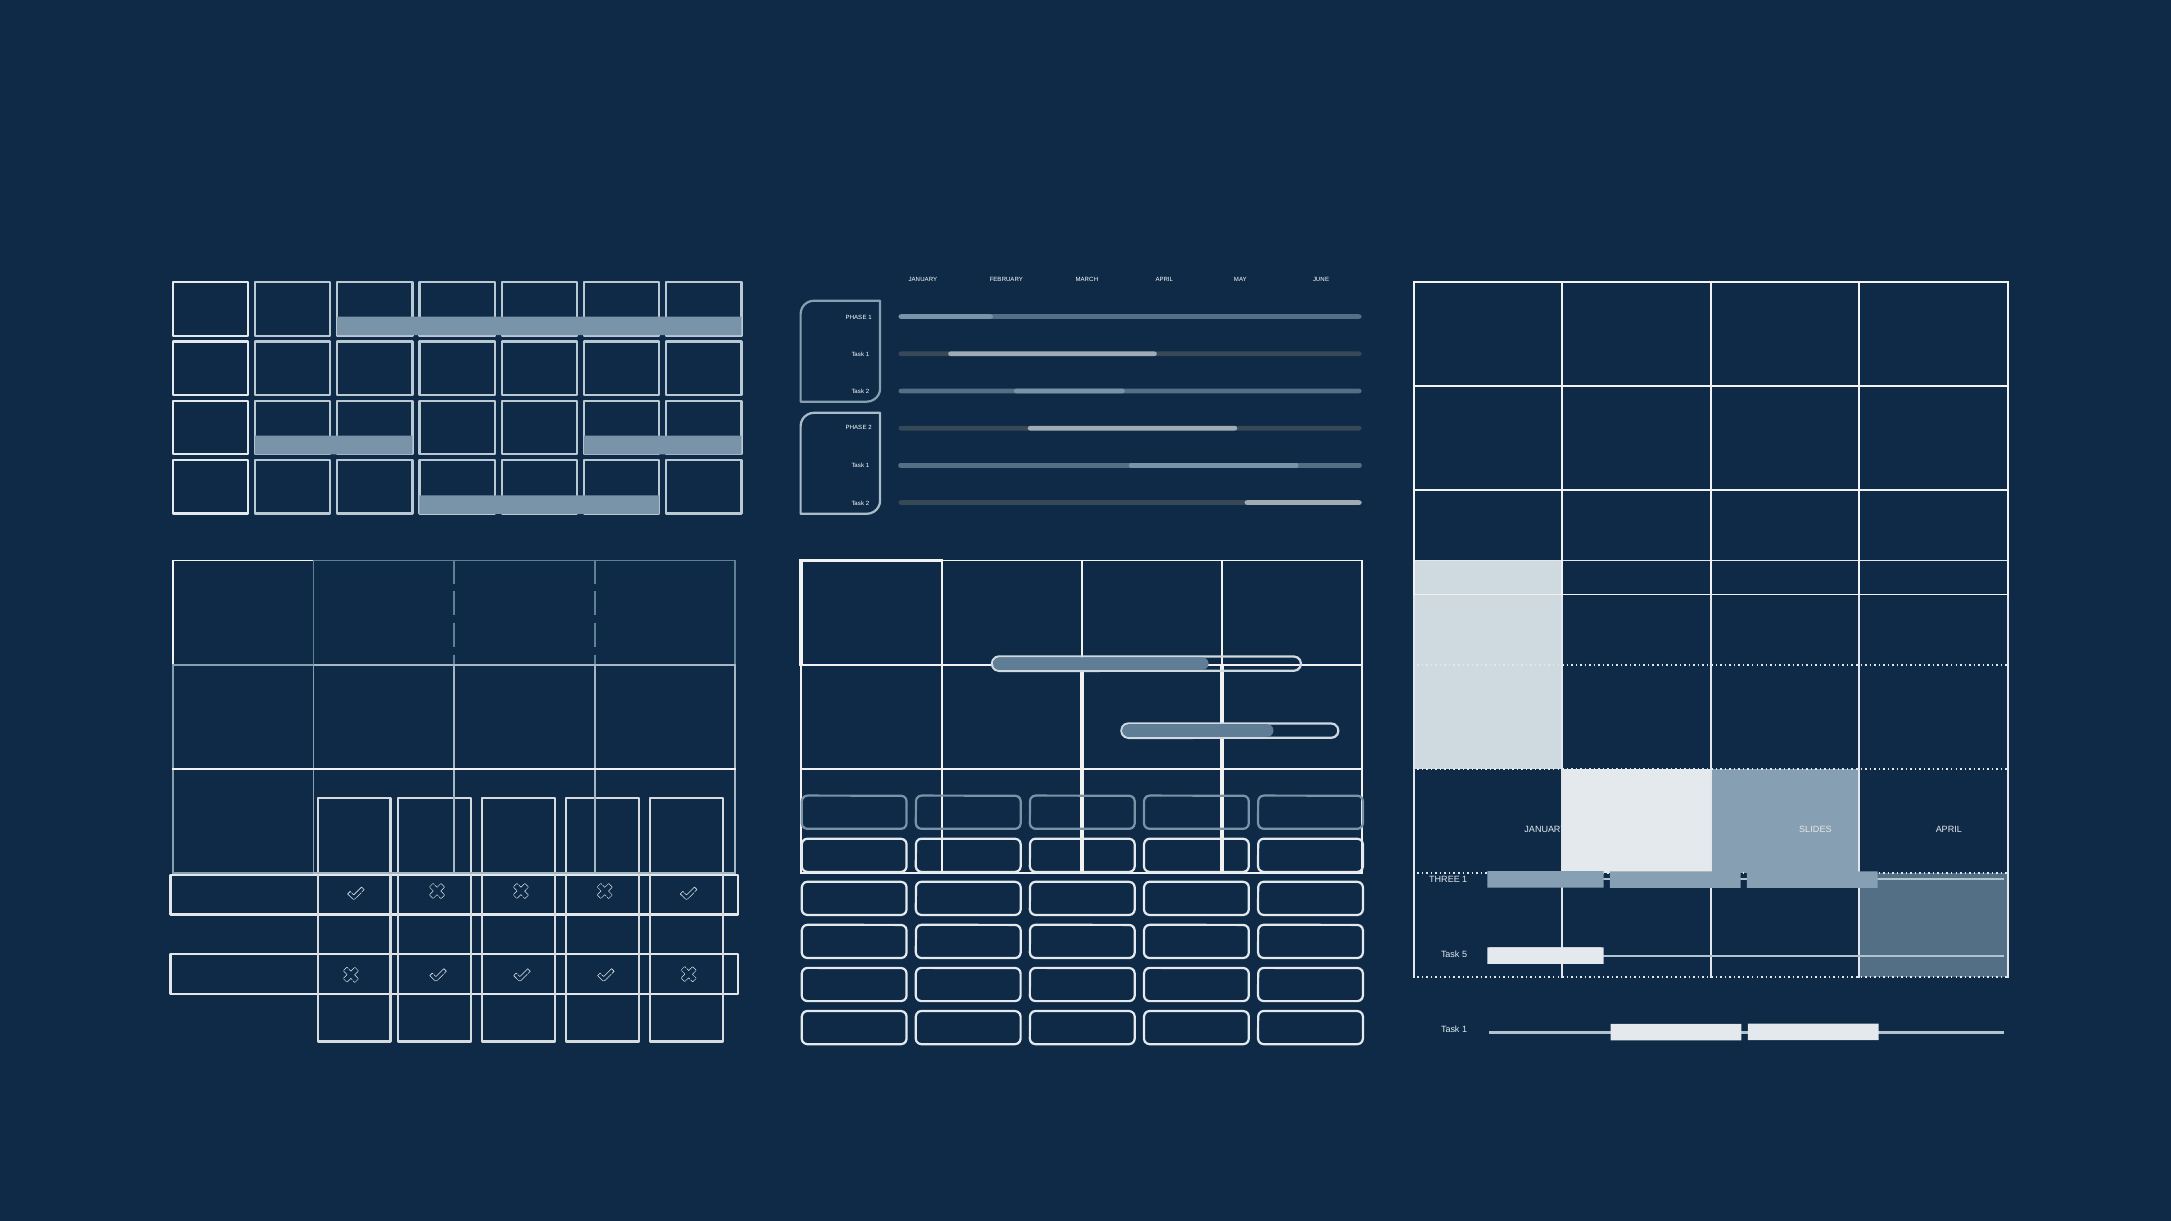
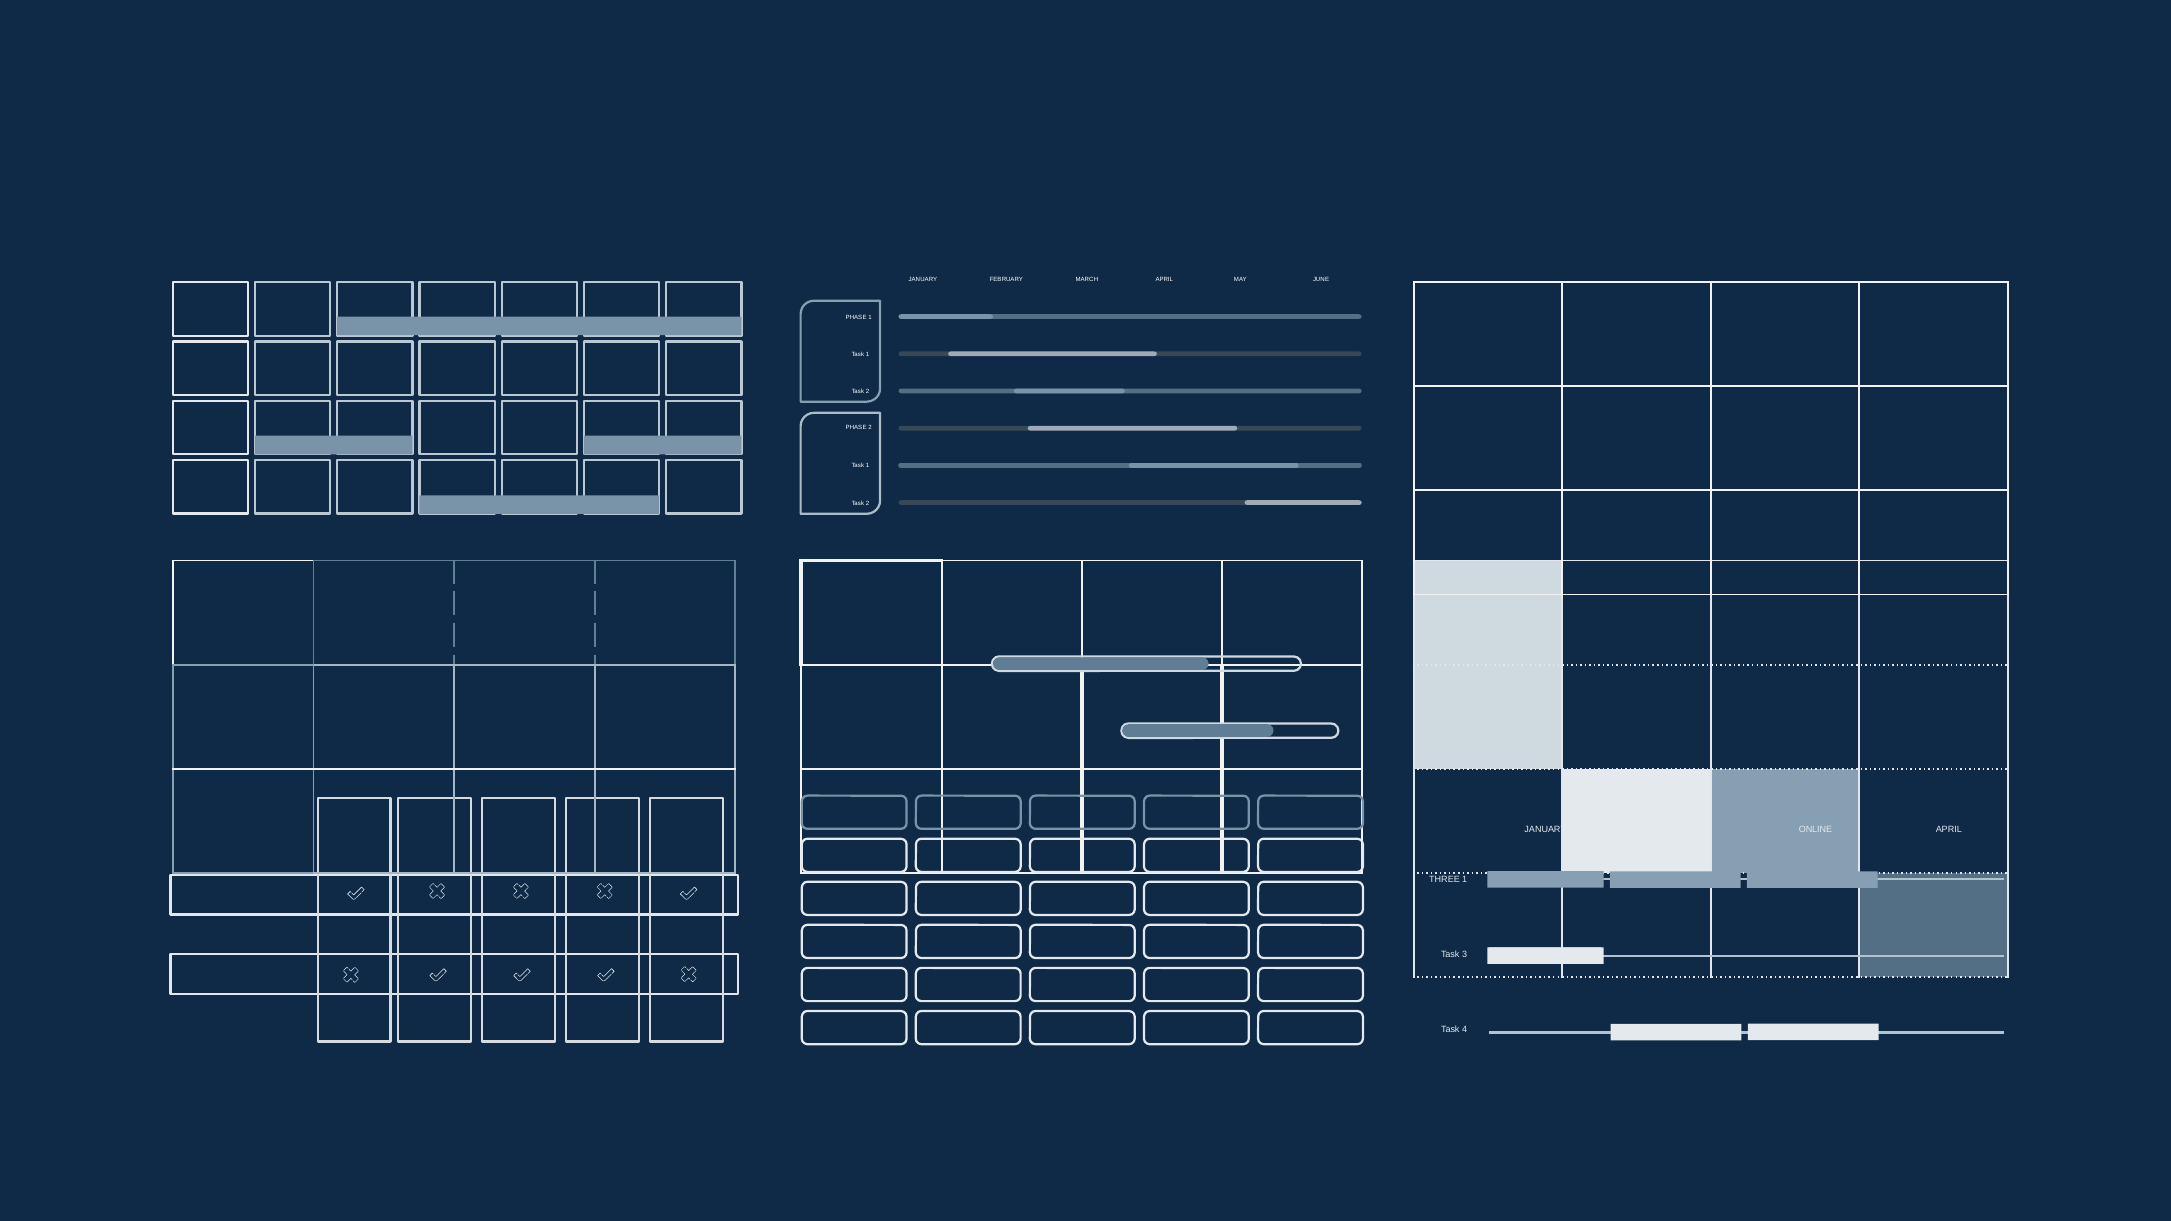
SLIDES: SLIDES -> ONLINE (1815, 830)
5: 5 -> 3 (1465, 955)
1: 1 -> 4 (1465, 1030)
